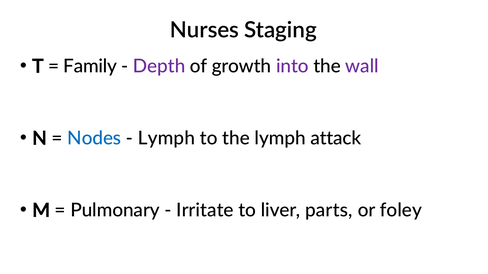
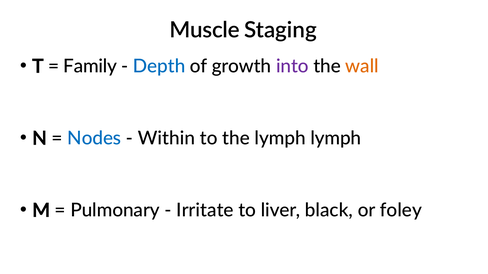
Nurses: Nurses -> Muscle (205, 30)
Depth colour: purple -> blue (159, 66)
wall colour: purple -> orange (362, 66)
Lymph: Lymph -> Within (166, 139)
lymph attack: attack -> lymph (336, 139)
parts: parts -> black (329, 211)
